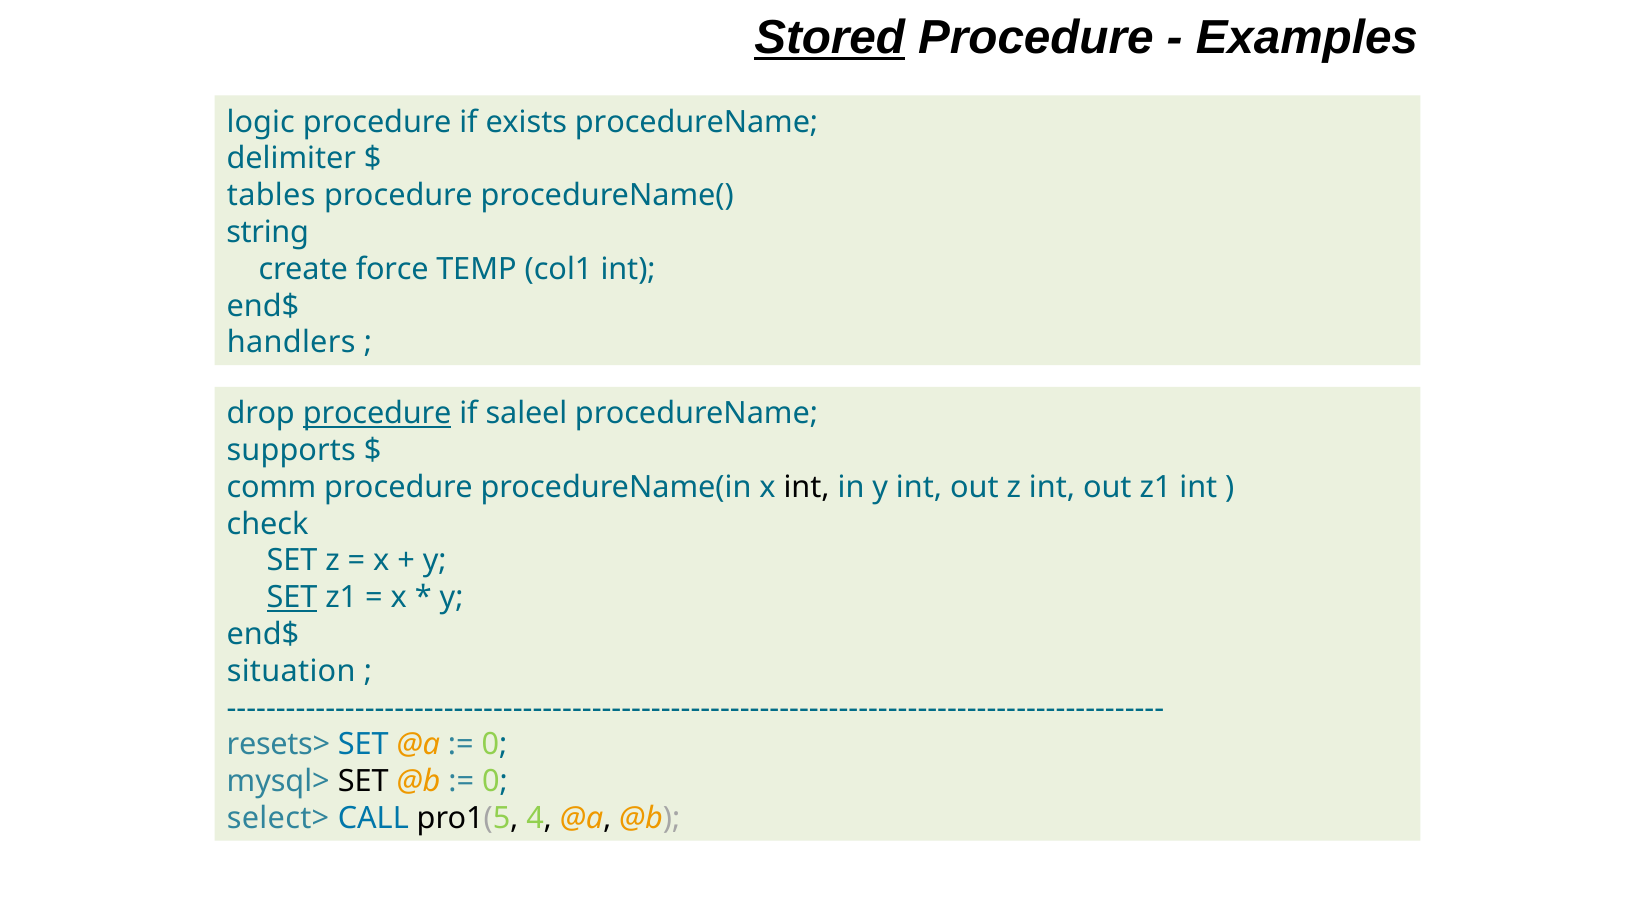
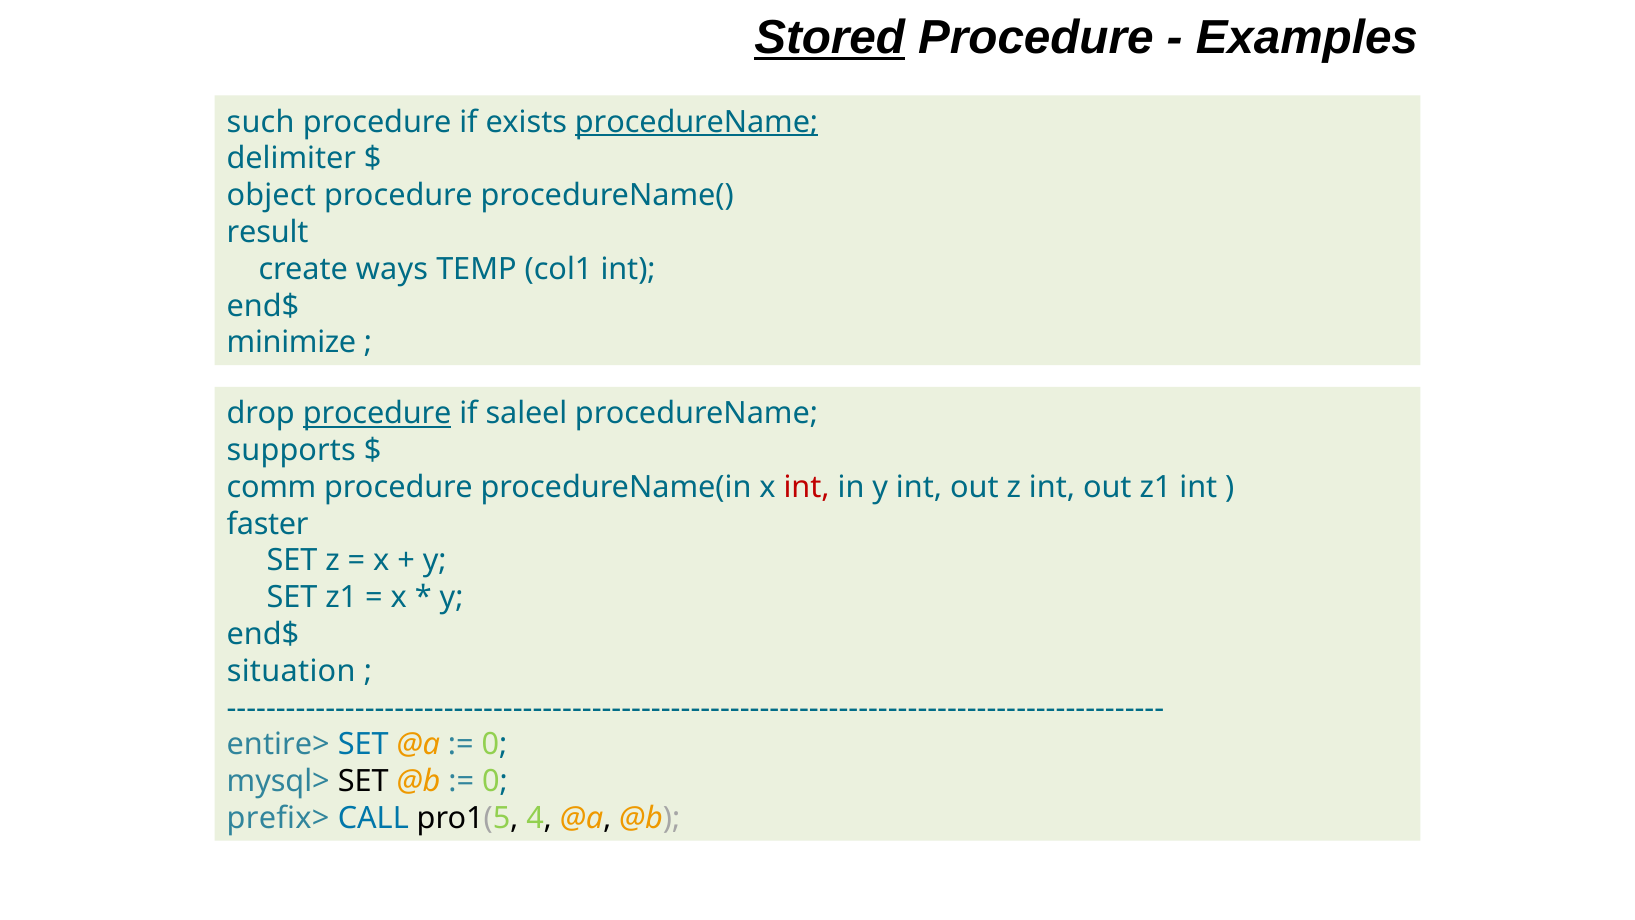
logic: logic -> such (261, 122)
procedureName underline: none -> present (697, 122)
tables: tables -> object (271, 196)
string: string -> result (268, 232)
force: force -> ways (392, 269)
handlers: handlers -> minimize (291, 343)
int colour: black -> red (807, 487)
check: check -> faster (268, 524)
SET underline: present -> none (292, 597)
resets>: resets> -> entire> (278, 745)
select>: select> -> prefix> (278, 818)
